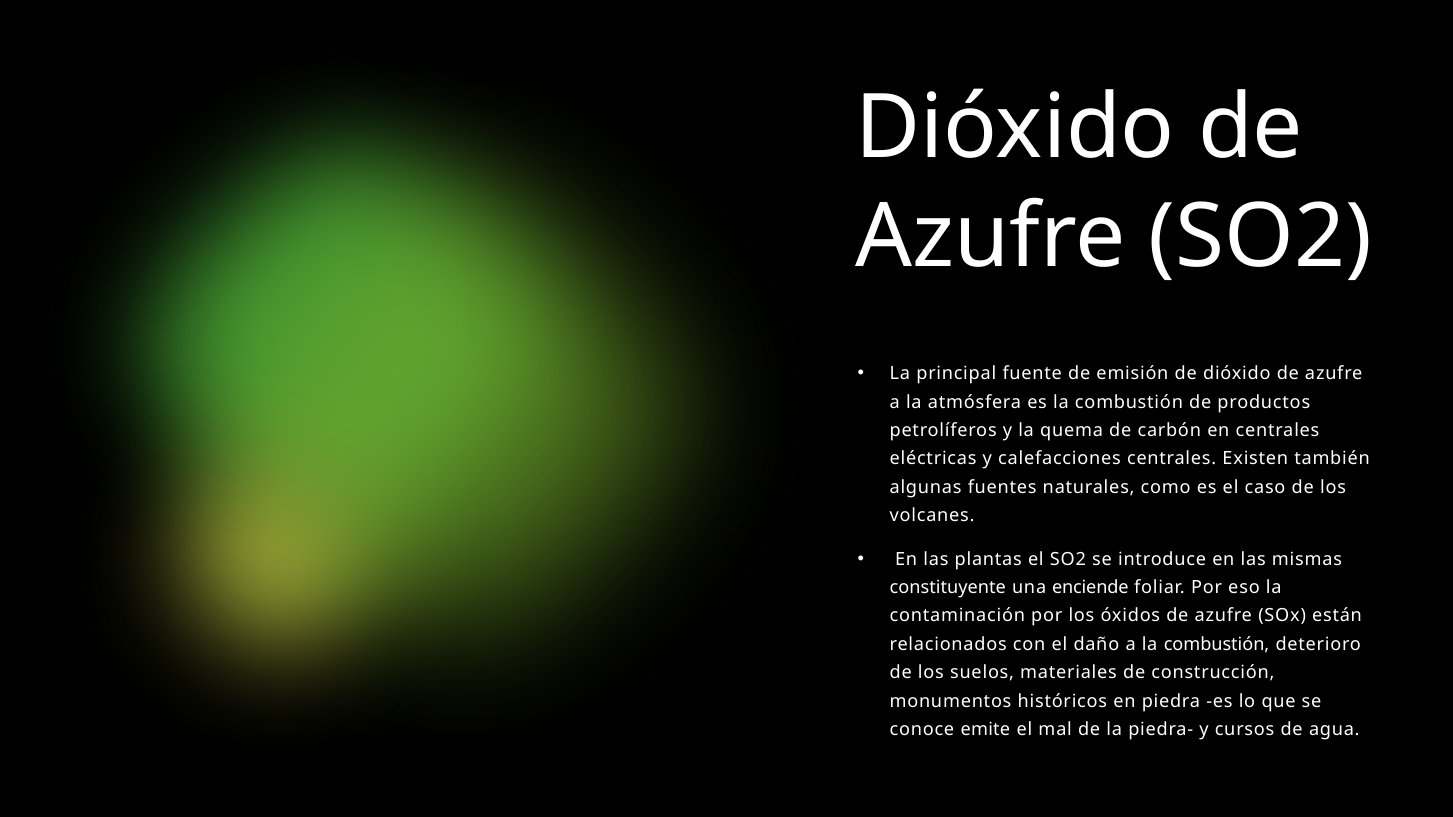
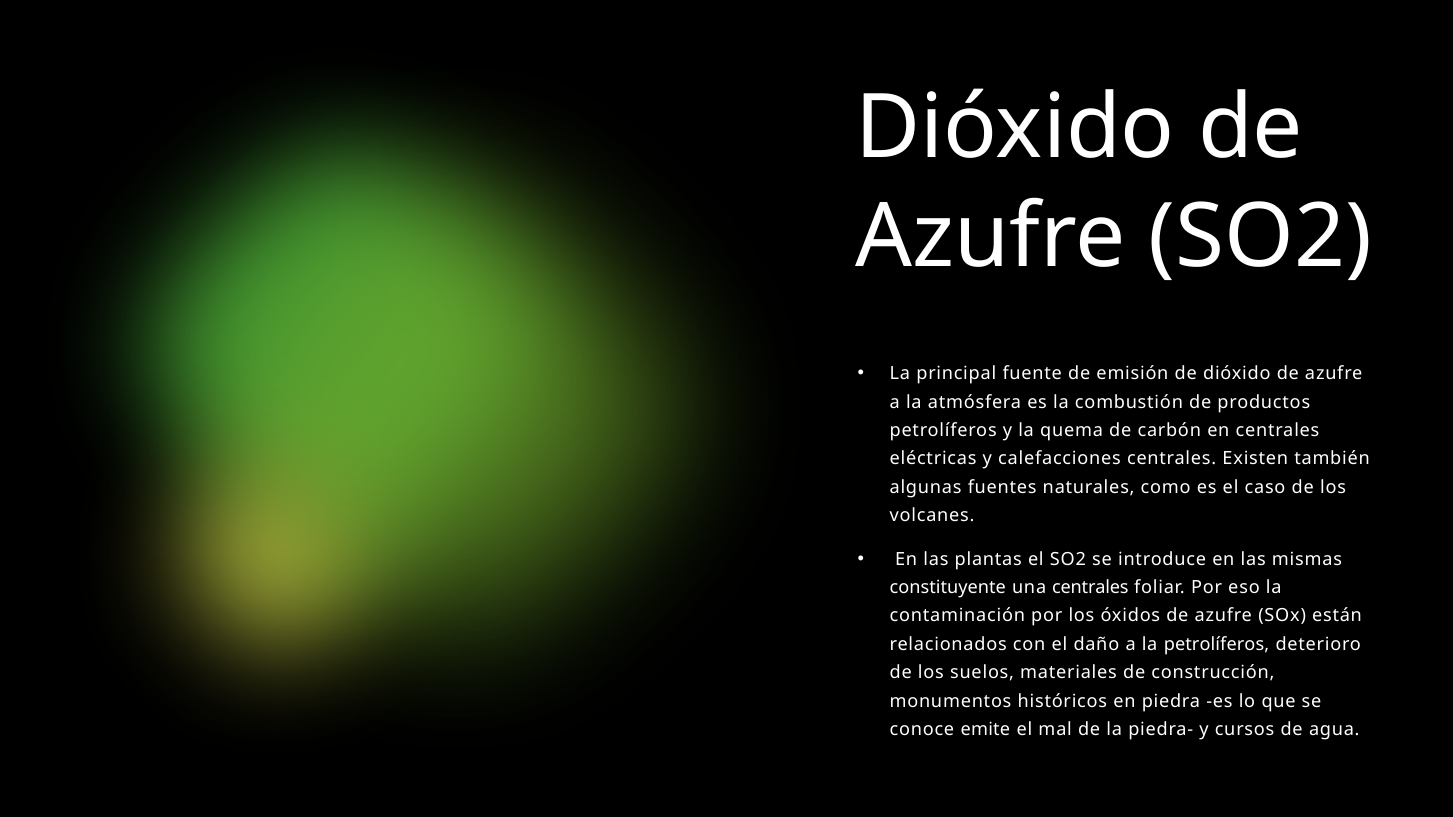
una enciende: enciende -> centrales (1090, 588)
a la combustión: combustión -> petrolíferos (1216, 645)
